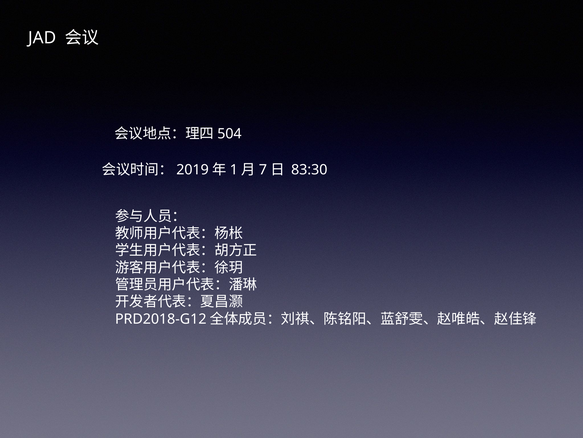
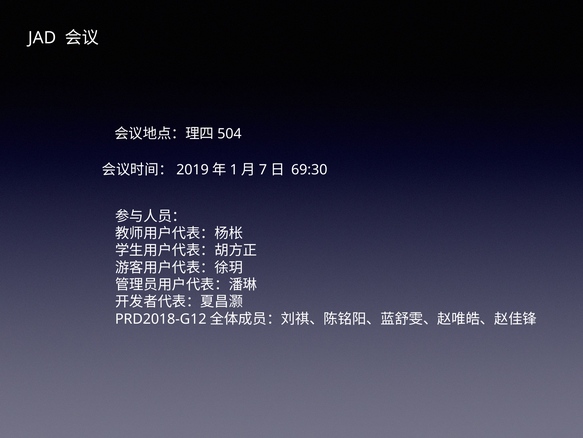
83:30: 83:30 -> 69:30 (309, 170)
